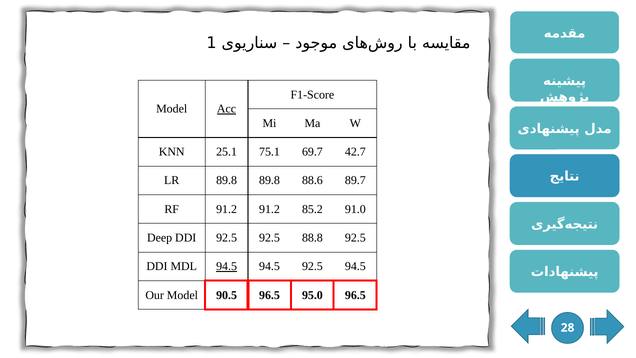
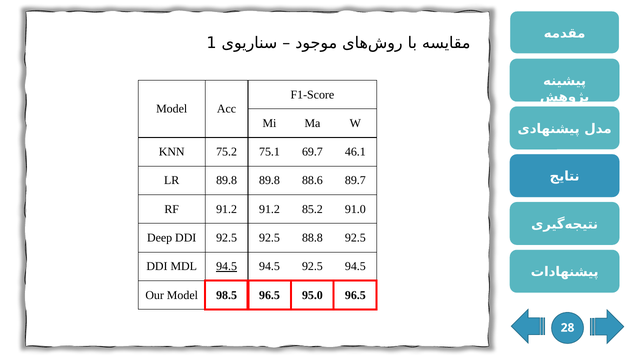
Acc underline: present -> none (227, 109)
25.1: 25.1 -> 75.2 (227, 152)
42.7: 42.7 -> 46.1 (355, 152)
90.5: 90.5 -> 98.5 (227, 295)
